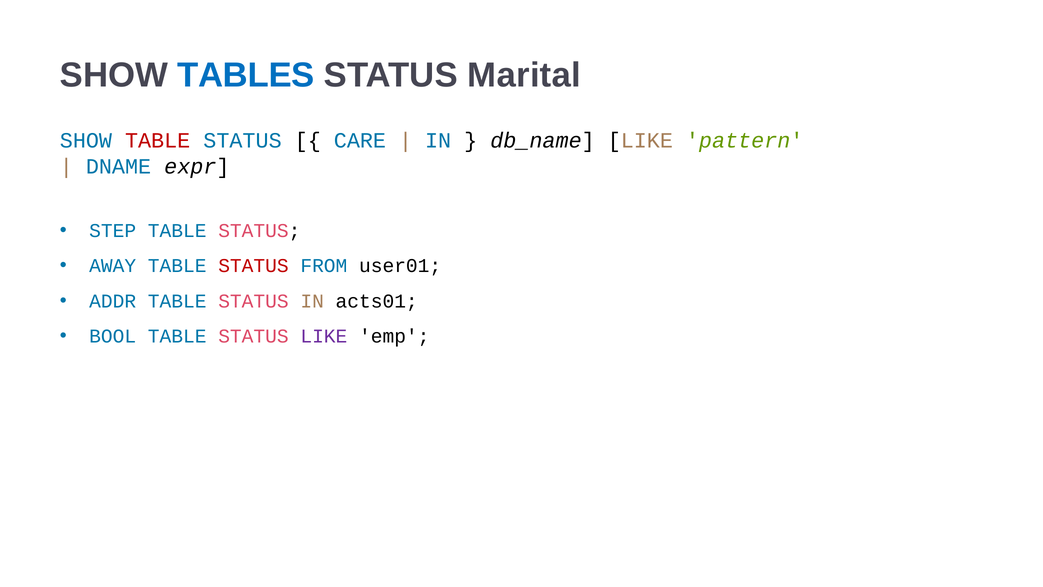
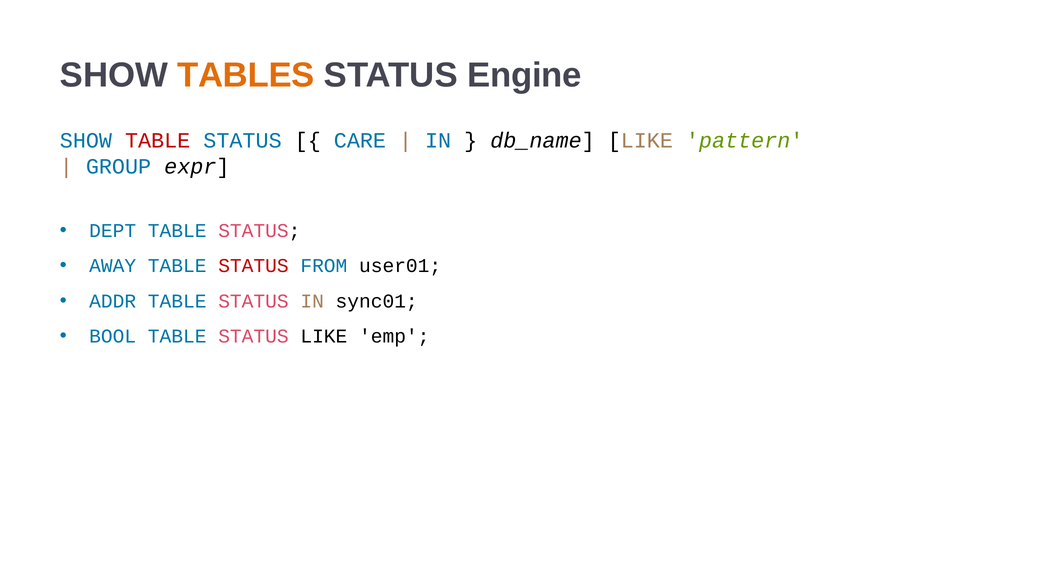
TABLES colour: blue -> orange (246, 75)
Marital: Marital -> Engine (524, 75)
DNAME: DNAME -> GROUP (119, 167)
STEP: STEP -> DEPT (113, 231)
acts01: acts01 -> sync01 (377, 301)
LIKE colour: purple -> black (324, 336)
